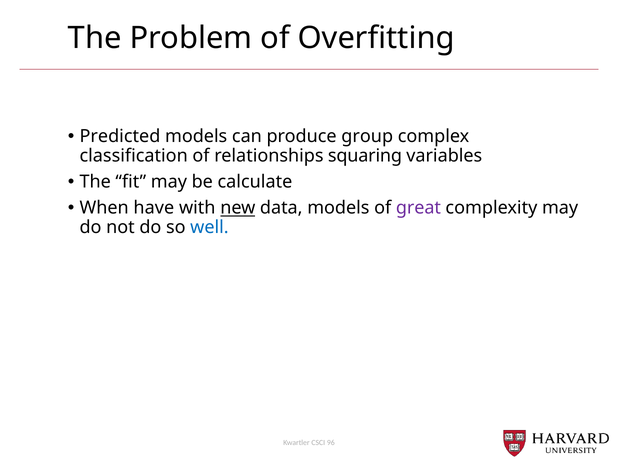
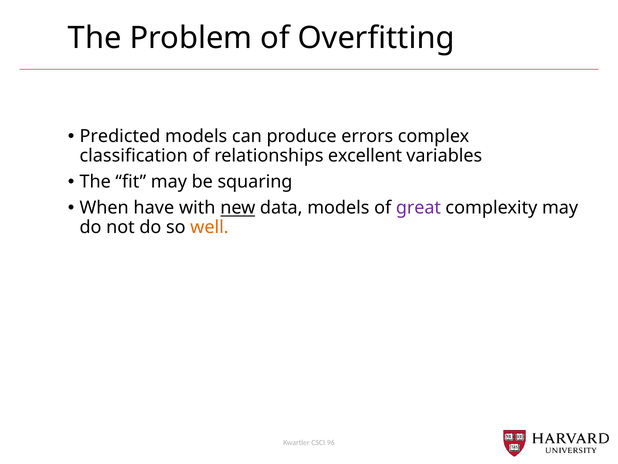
group: group -> errors (367, 136)
squaring: squaring -> excellent (365, 156)
calculate: calculate -> squaring (255, 182)
well colour: blue -> orange (209, 227)
